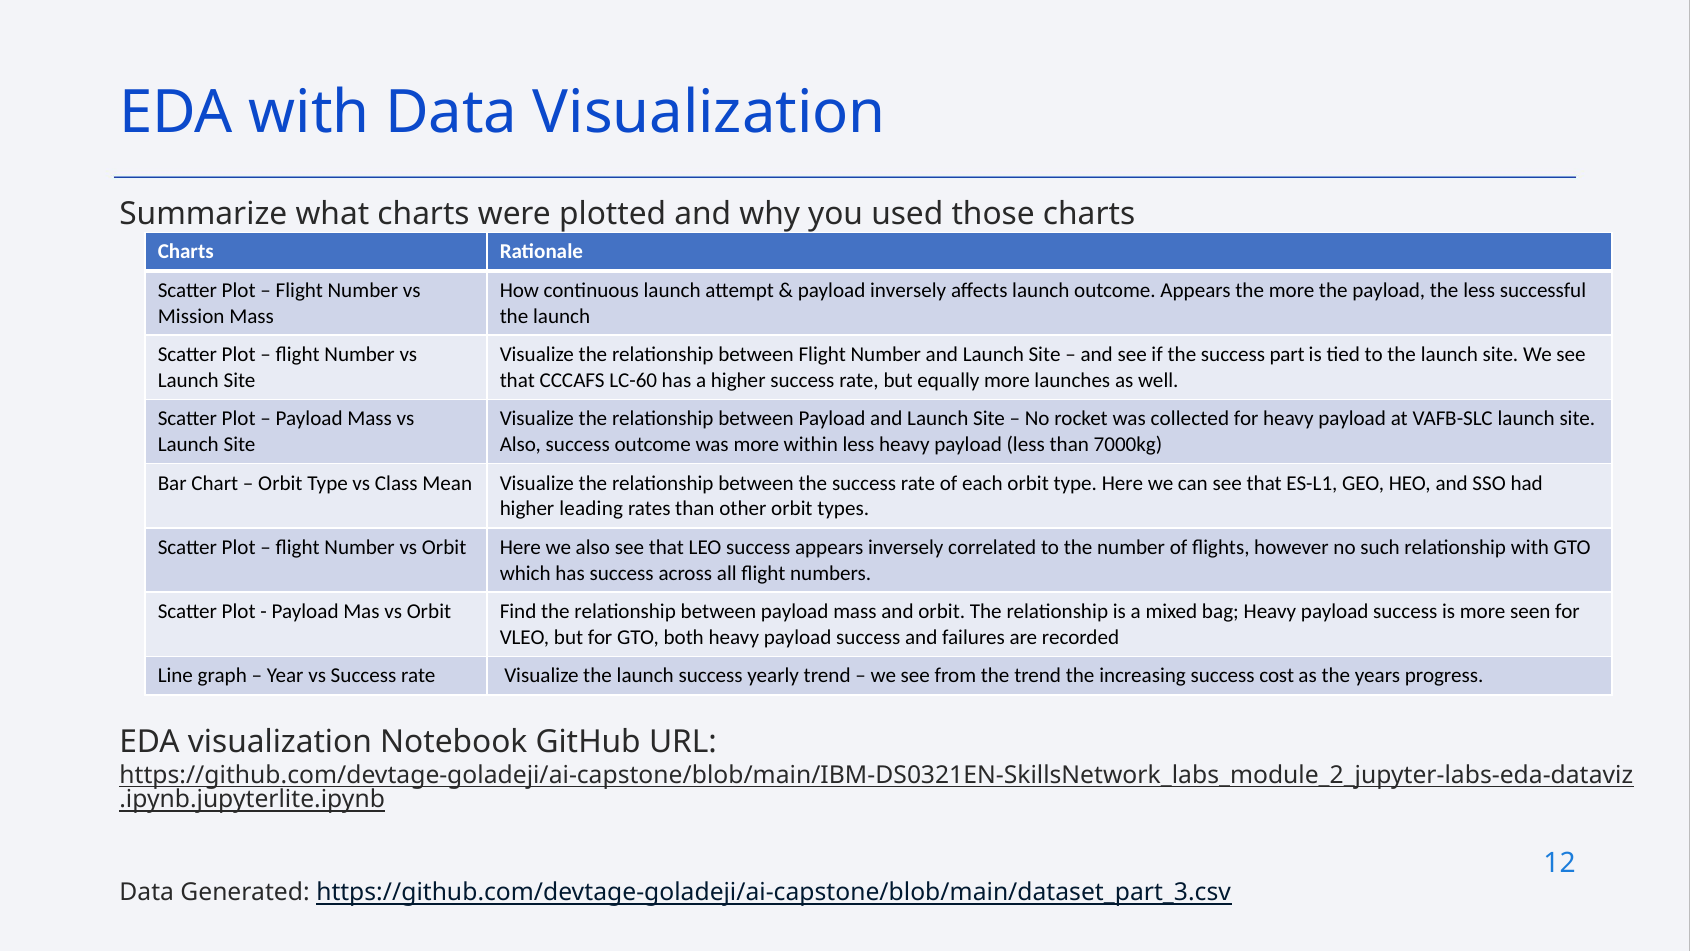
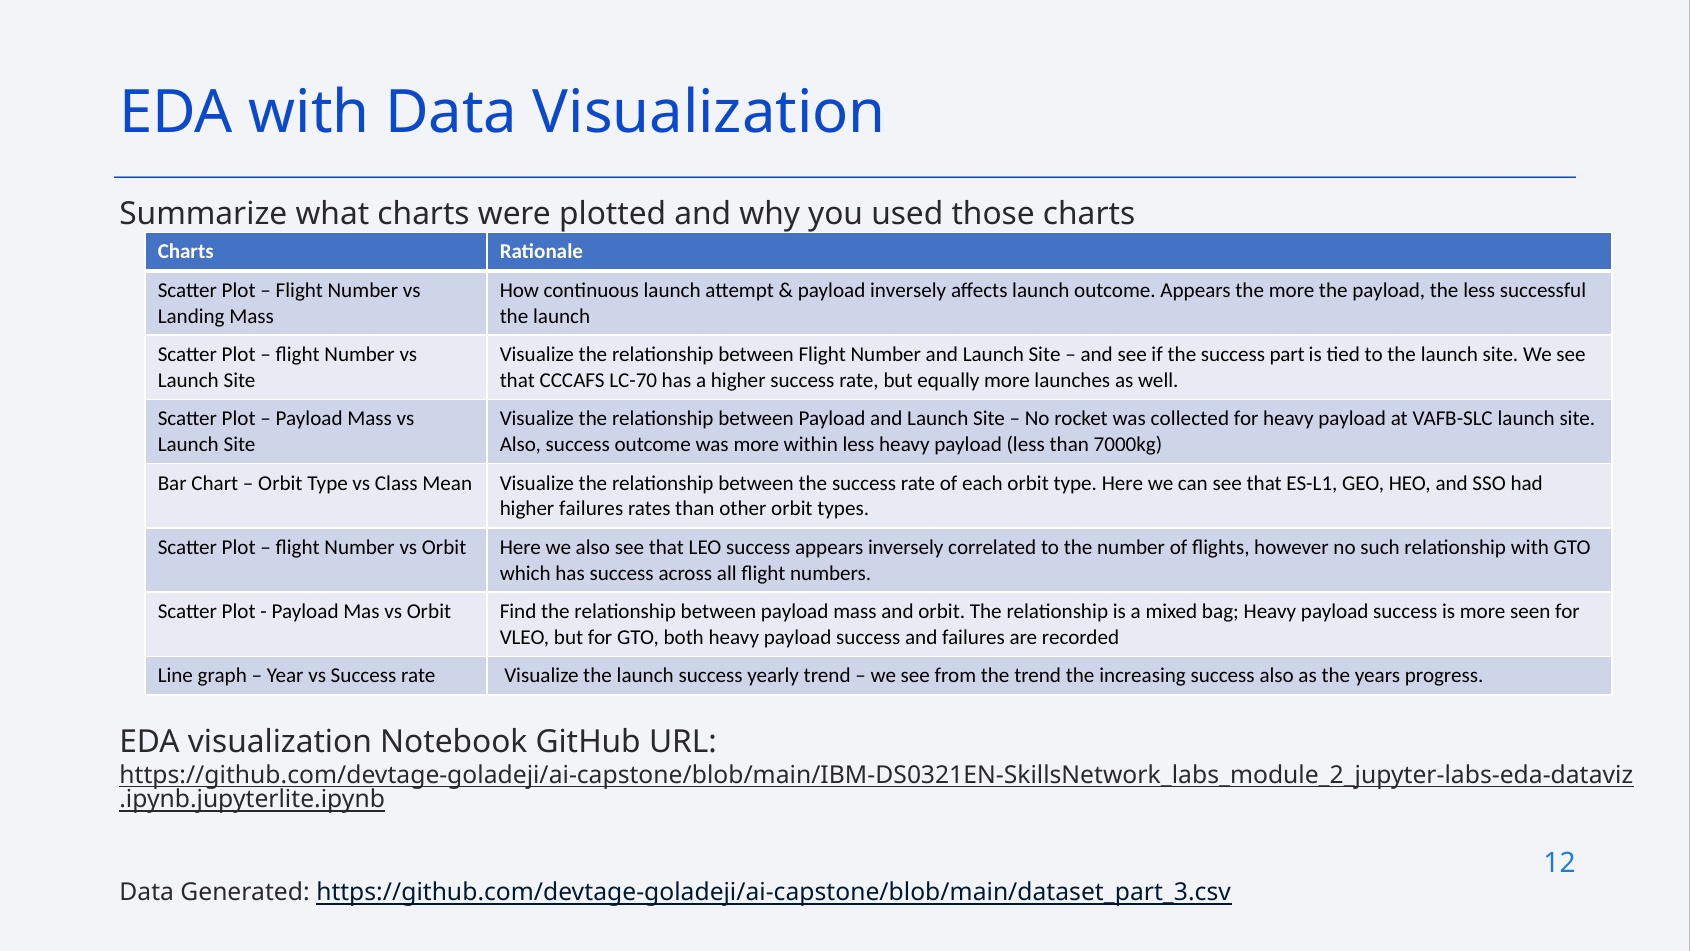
Mission: Mission -> Landing (191, 316)
LC-60: LC-60 -> LC-70 (633, 380)
higher leading: leading -> failures (591, 509)
success cost: cost -> also (1277, 676)
